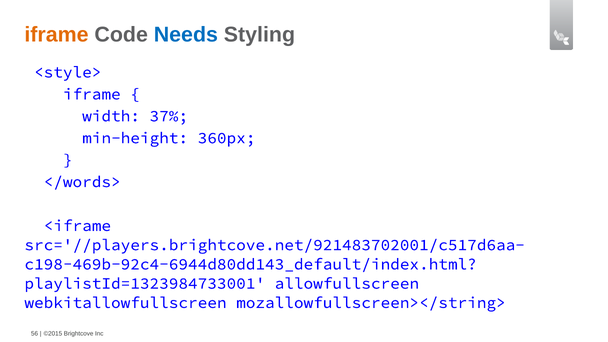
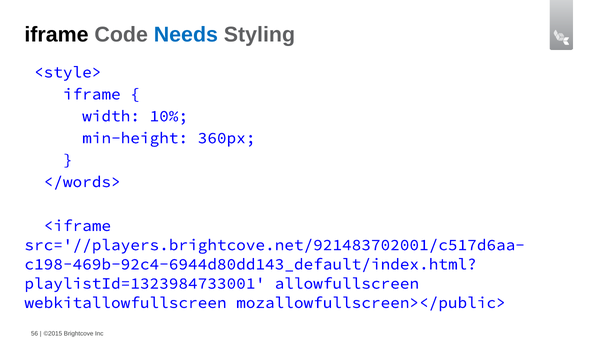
iframe colour: orange -> black (56, 35)
37%: 37% -> 10% (169, 116)
mozallowfullscreen></string>: mozallowfullscreen></string> -> mozallowfullscreen></public> (371, 303)
